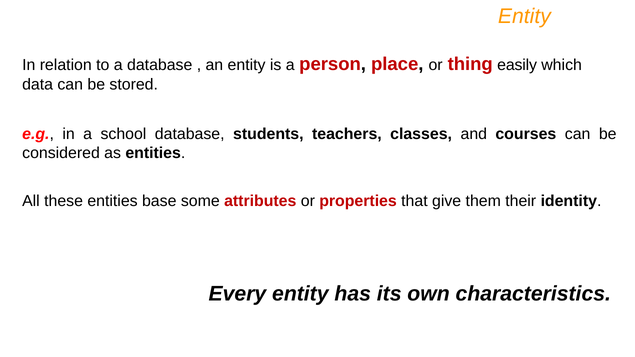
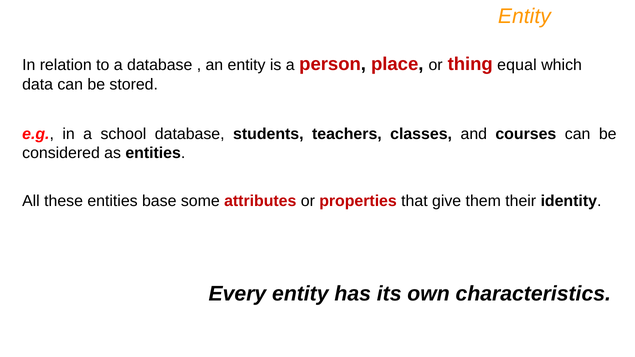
easily: easily -> equal (517, 65)
